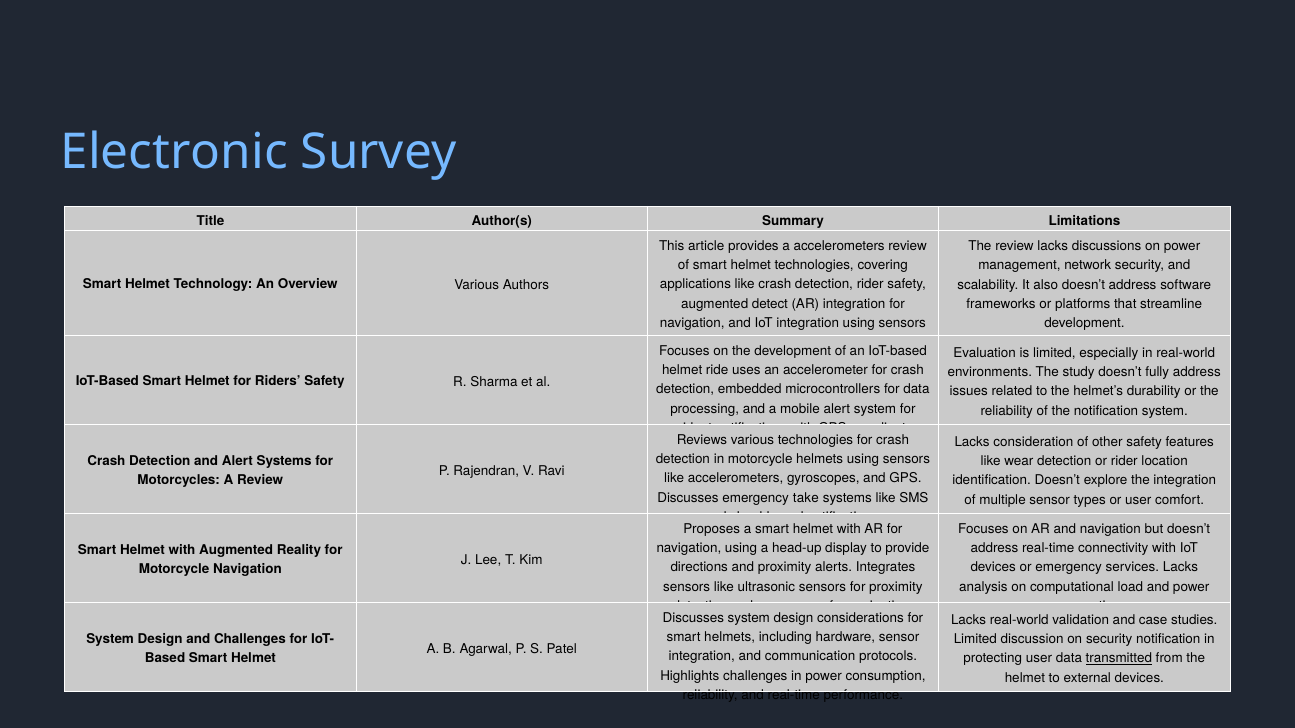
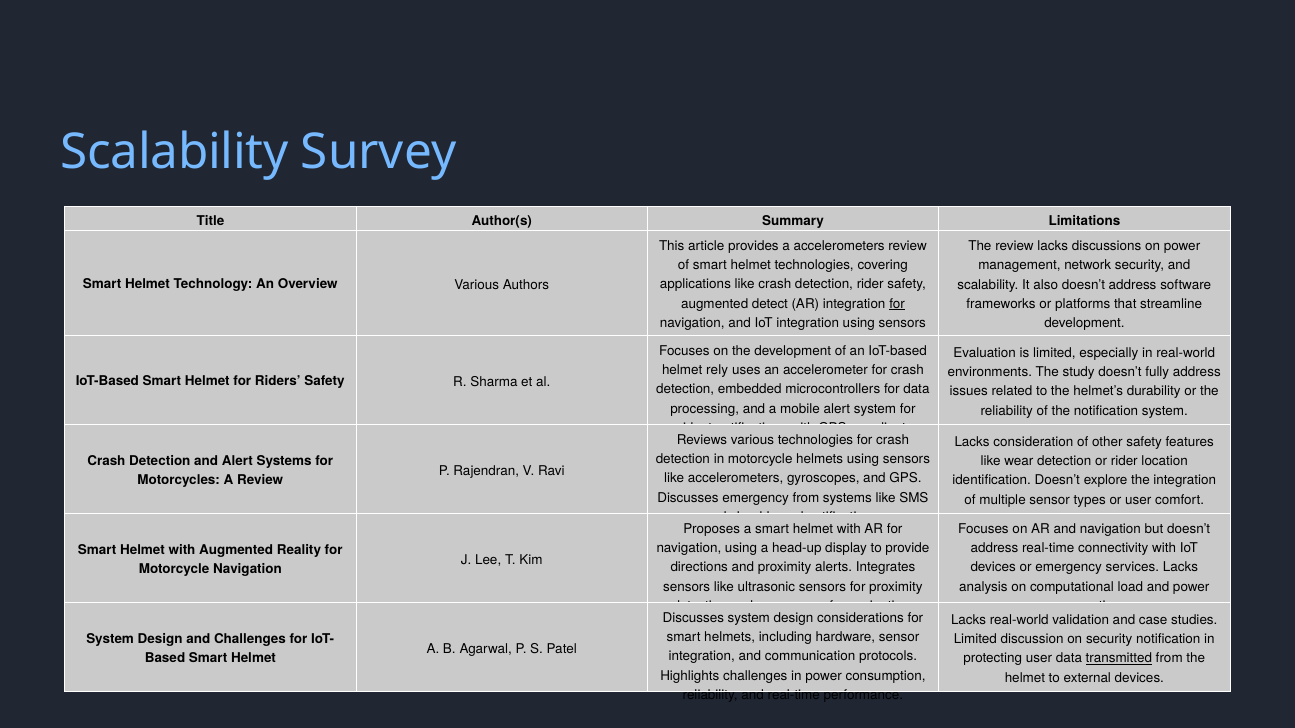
Electronic: Electronic -> Scalability (174, 152)
for underline: none -> present (897, 304)
ride: ride -> rely (717, 370)
emergency take: take -> from (806, 498)
